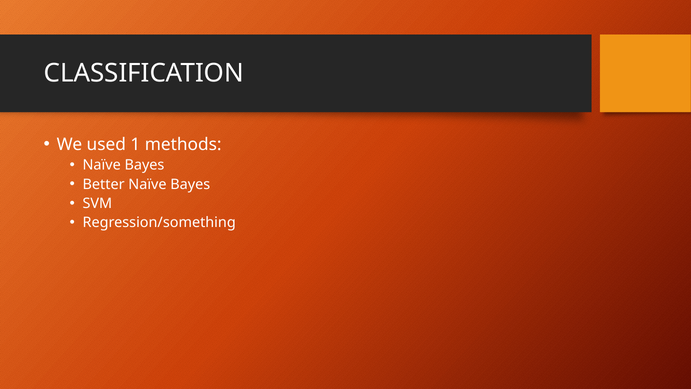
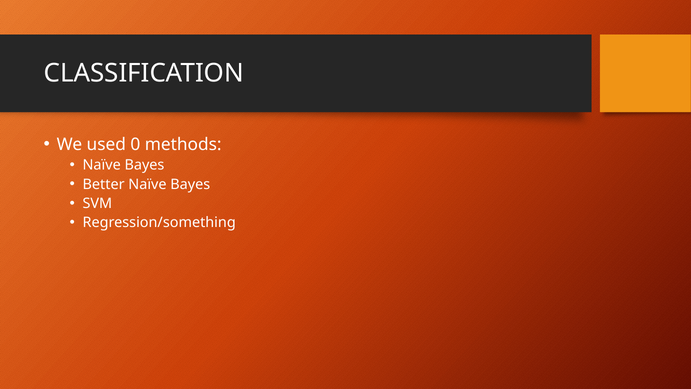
1: 1 -> 0 (135, 144)
